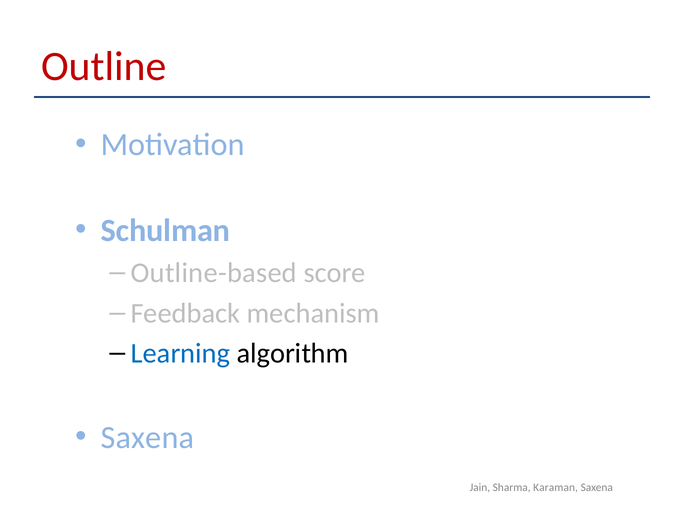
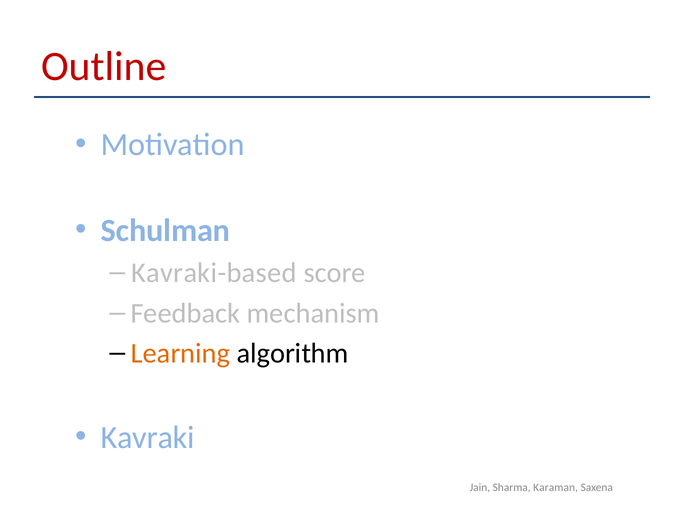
Outline-based: Outline-based -> Kavraki-based (214, 273)
Learning colour: blue -> orange (181, 353)
Saxena: Saxena -> Kavraki (148, 437)
